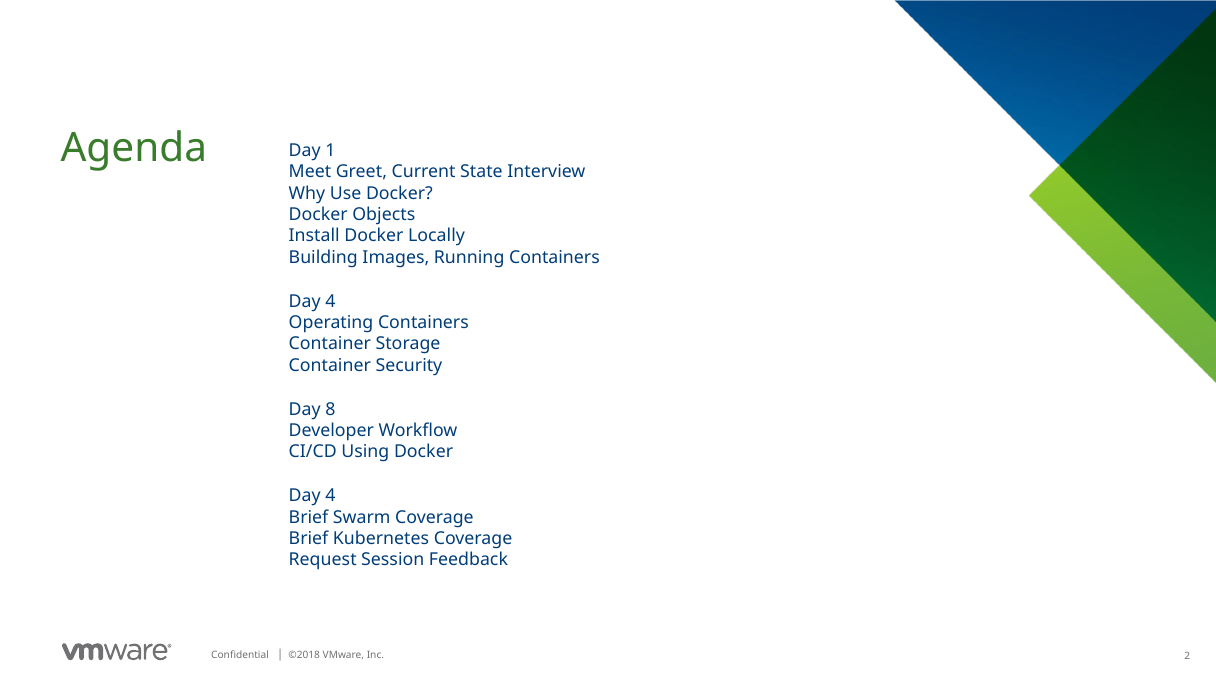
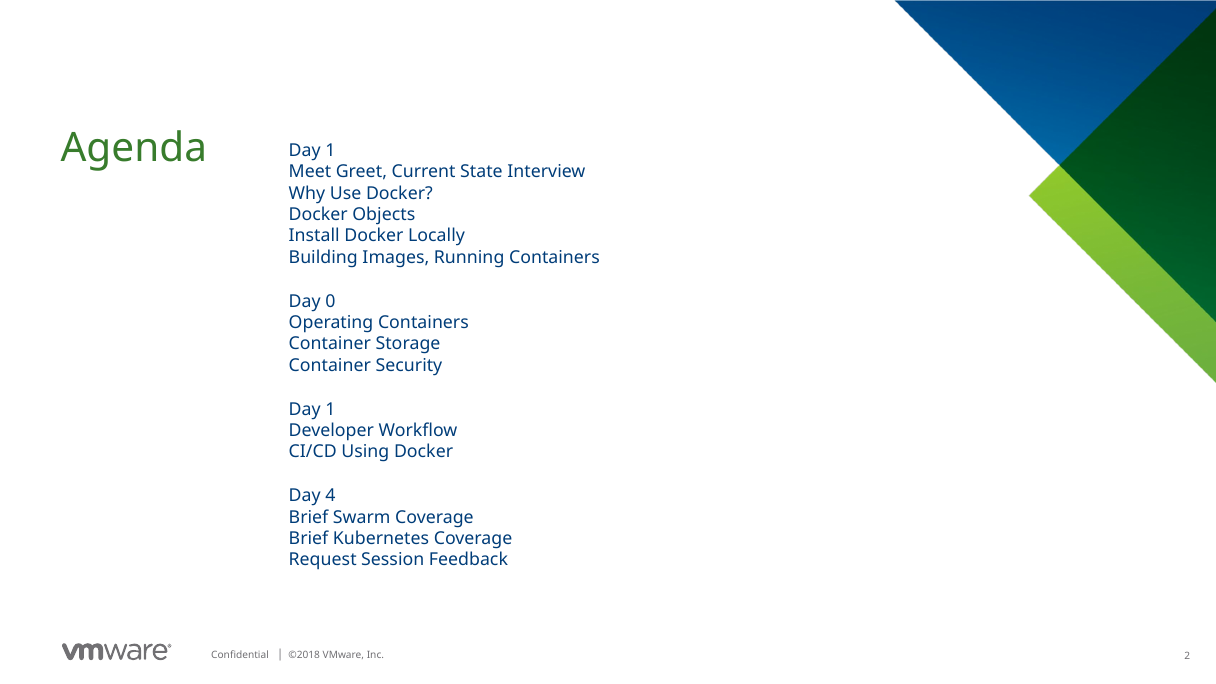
4: 4 -> 0 (330, 301)
8: 8 -> 1 (330, 409)
